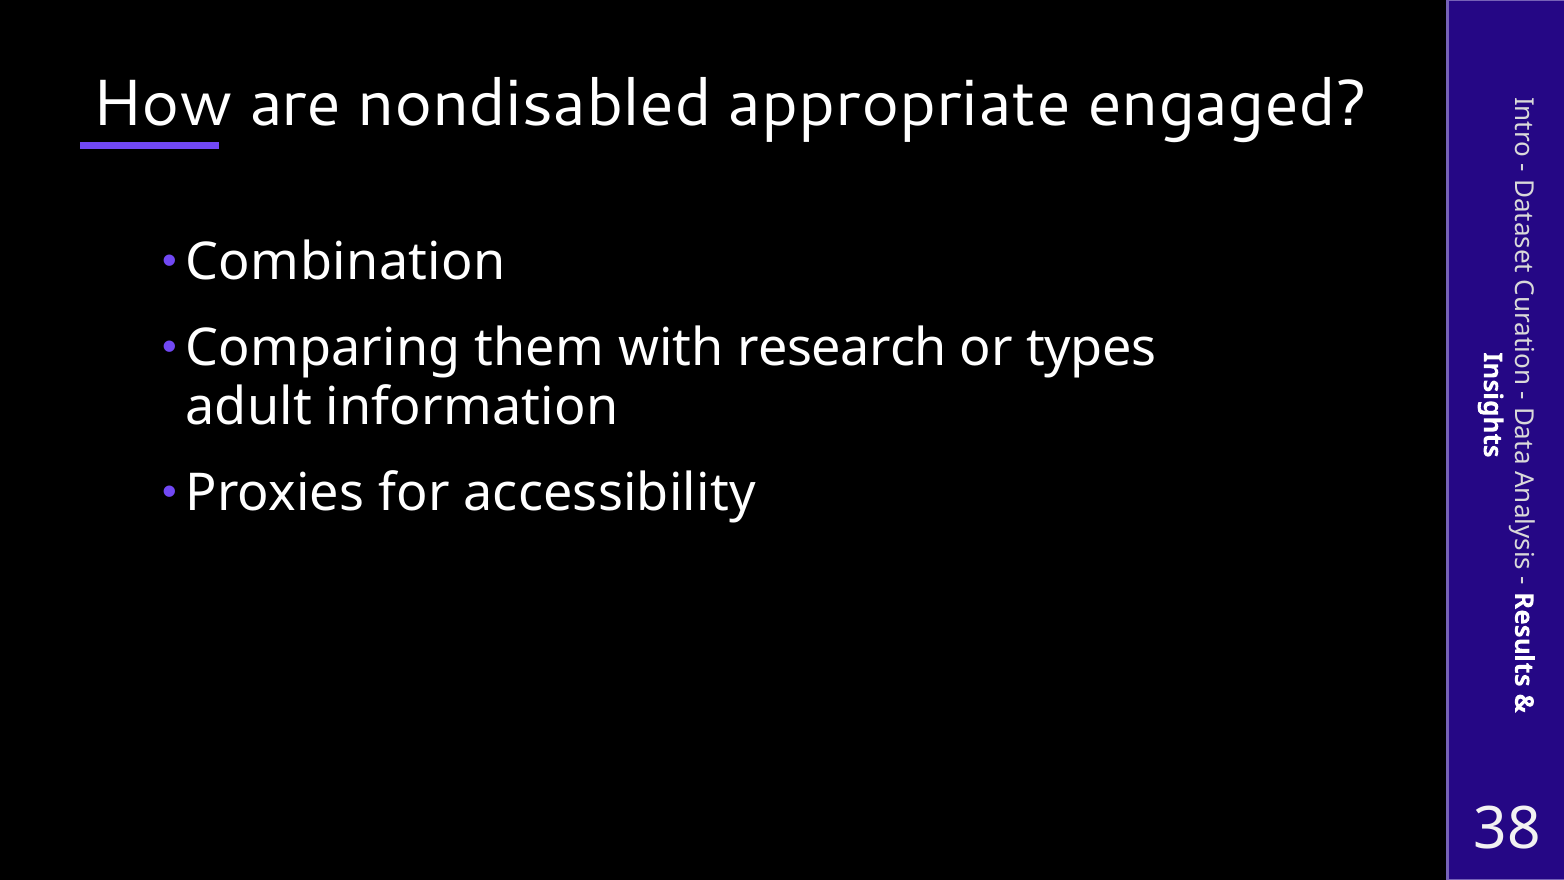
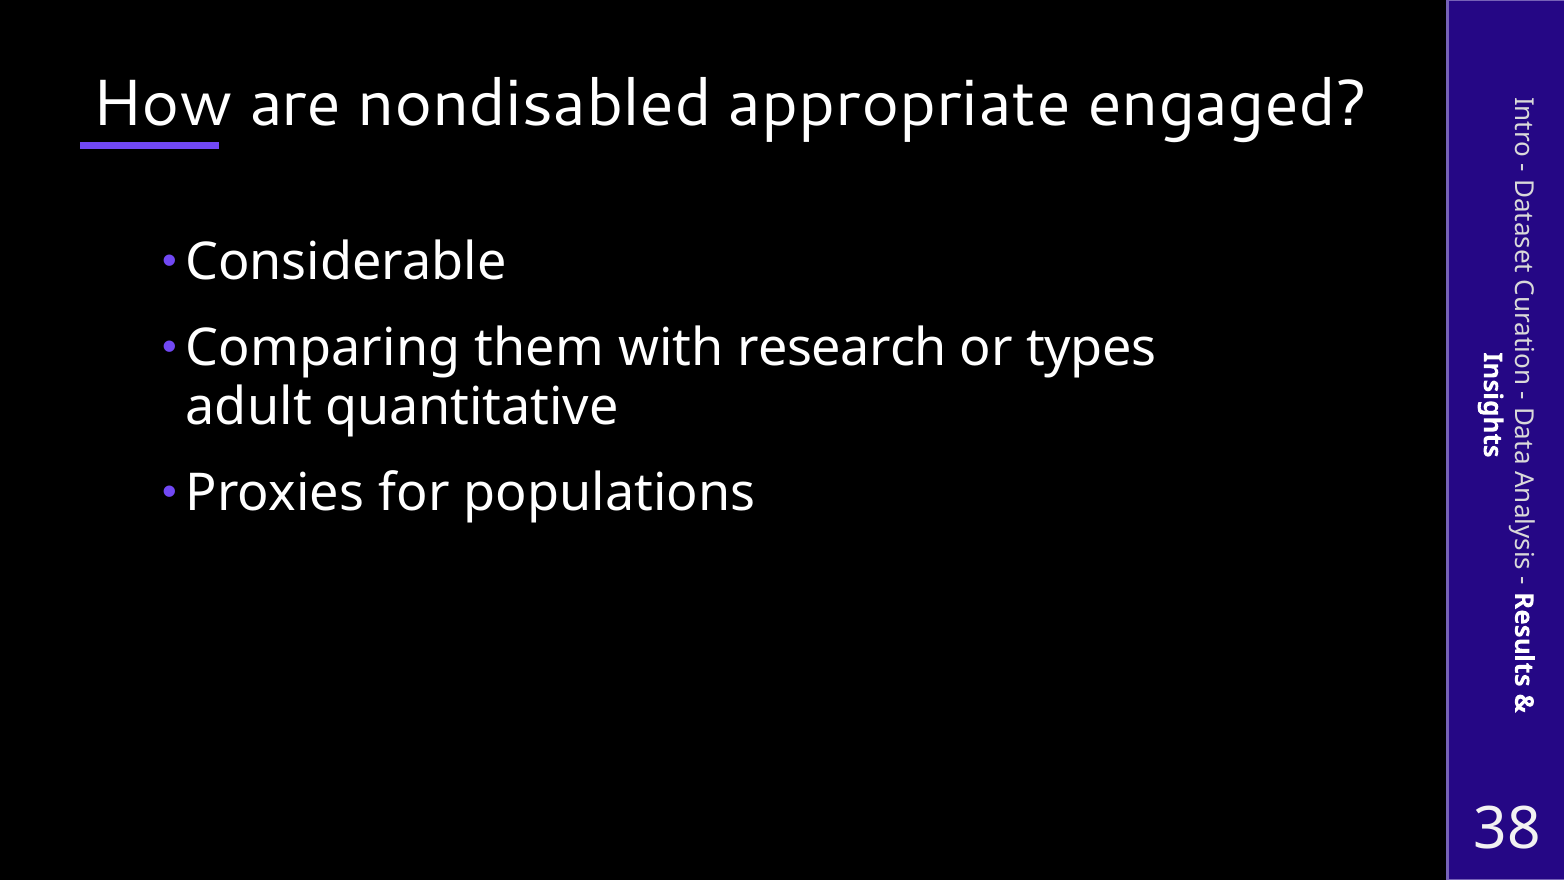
Combination: Combination -> Considerable (346, 262)
information: information -> quantitative (472, 407)
accessibility: accessibility -> populations (610, 493)
